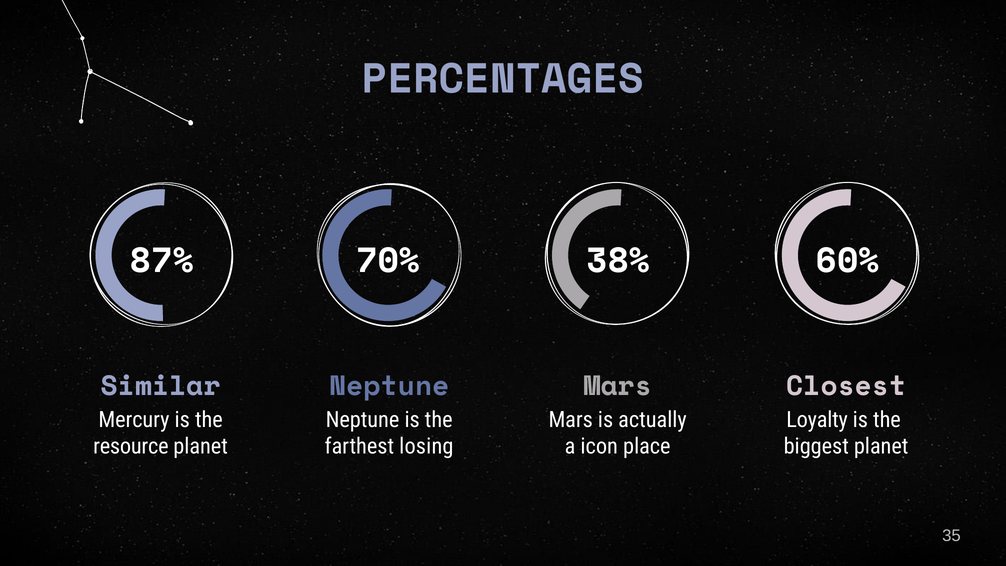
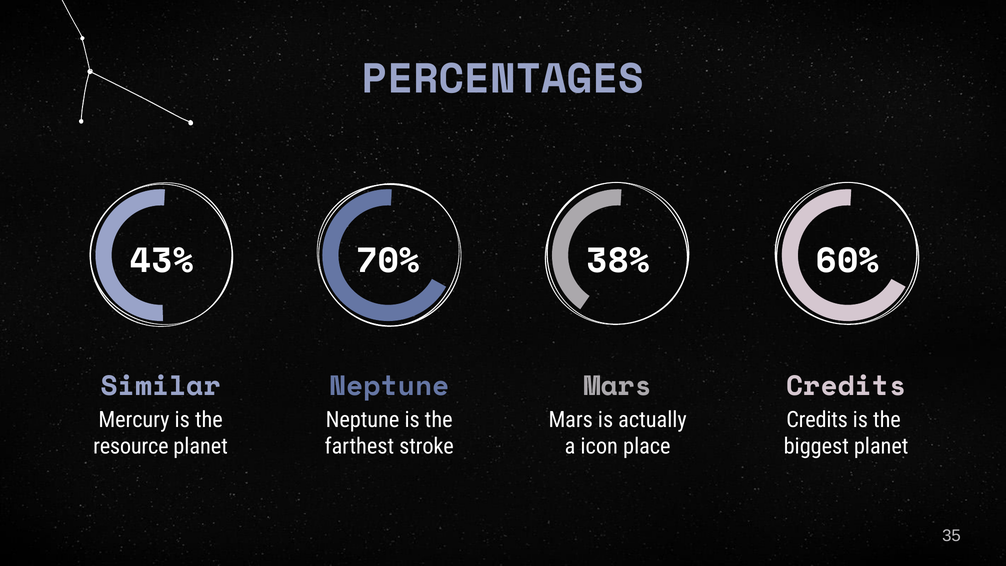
87%: 87% -> 43% (162, 261)
Mars Closest: Closest -> Credits (846, 386)
Loyalty: Loyalty -> Credits (817, 420)
losing: losing -> stroke (427, 447)
